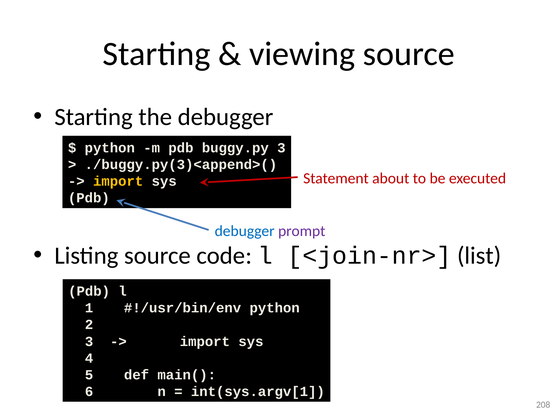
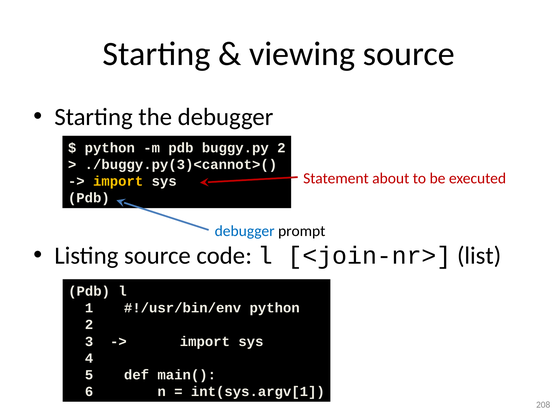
buggy.py 3: 3 -> 2 (281, 148)
./buggy.py(3)<append>(: ./buggy.py(3)<append>( -> ./buggy.py(3)<cannot>( (181, 165)
prompt colour: purple -> black (302, 231)
